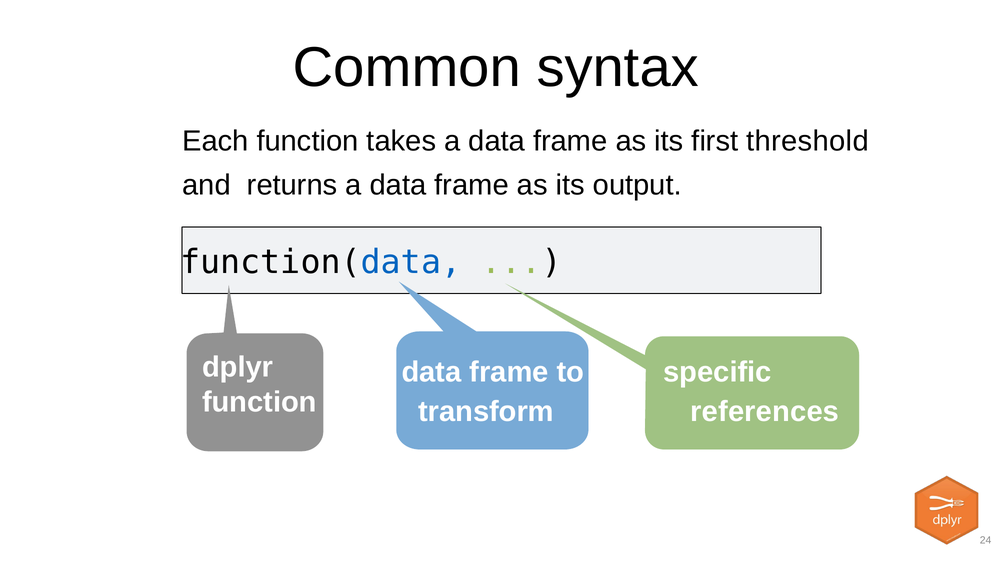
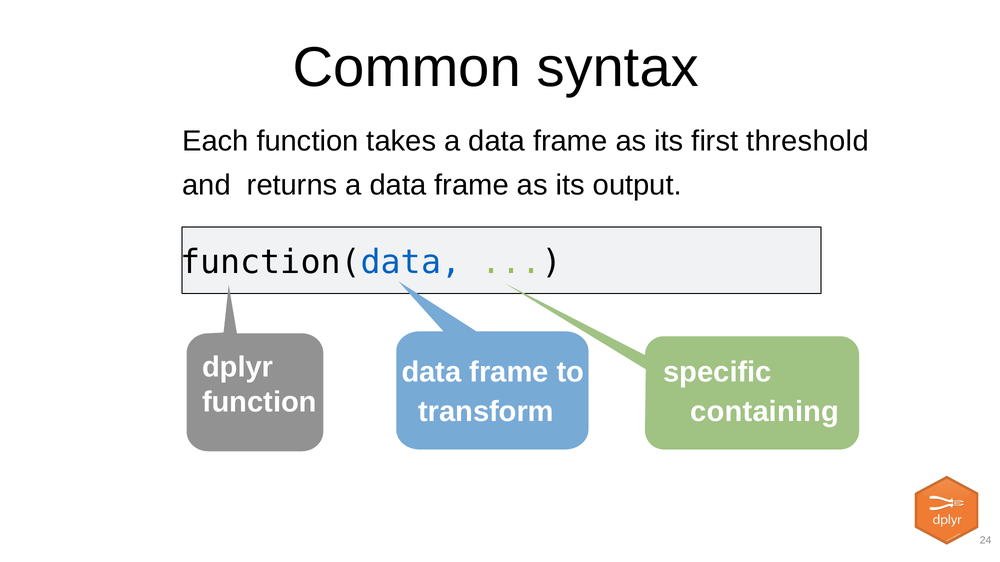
references: references -> containing (765, 412)
